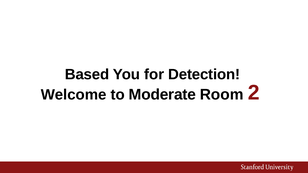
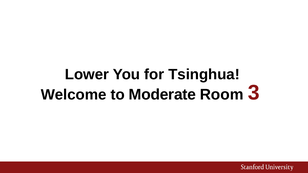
Based: Based -> Lower (87, 75)
Detection: Detection -> Tsinghua (204, 75)
2: 2 -> 3 (254, 93)
